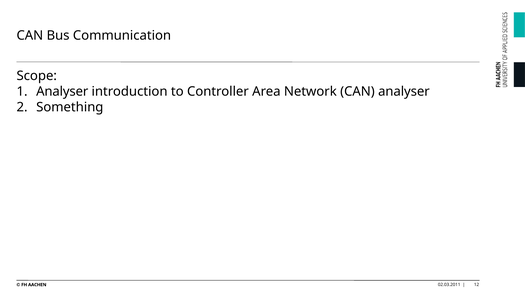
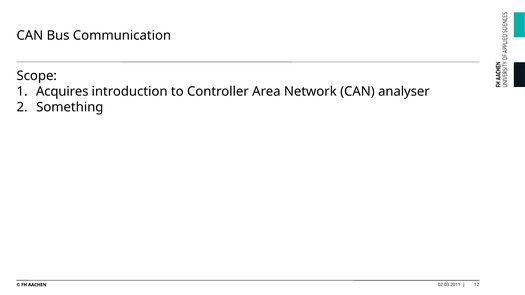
Analyser: Analyser -> Acquires (62, 92)
